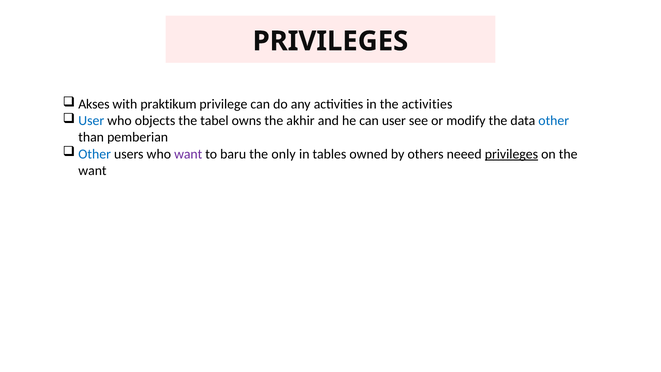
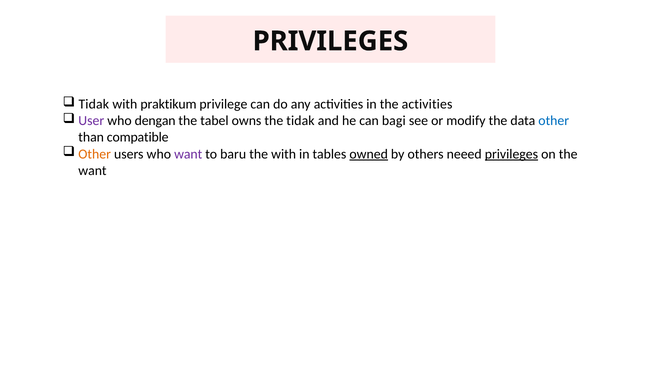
Akses: Akses -> Tidak (94, 104)
User colour: blue -> purple (91, 121)
objects: objects -> dengan (155, 121)
the akhir: akhir -> tidak (300, 121)
can user: user -> bagi (394, 121)
pemberian: pemberian -> compatible (138, 137)
Other colour: blue -> orange (95, 154)
the only: only -> with (284, 154)
owned underline: none -> present (369, 154)
